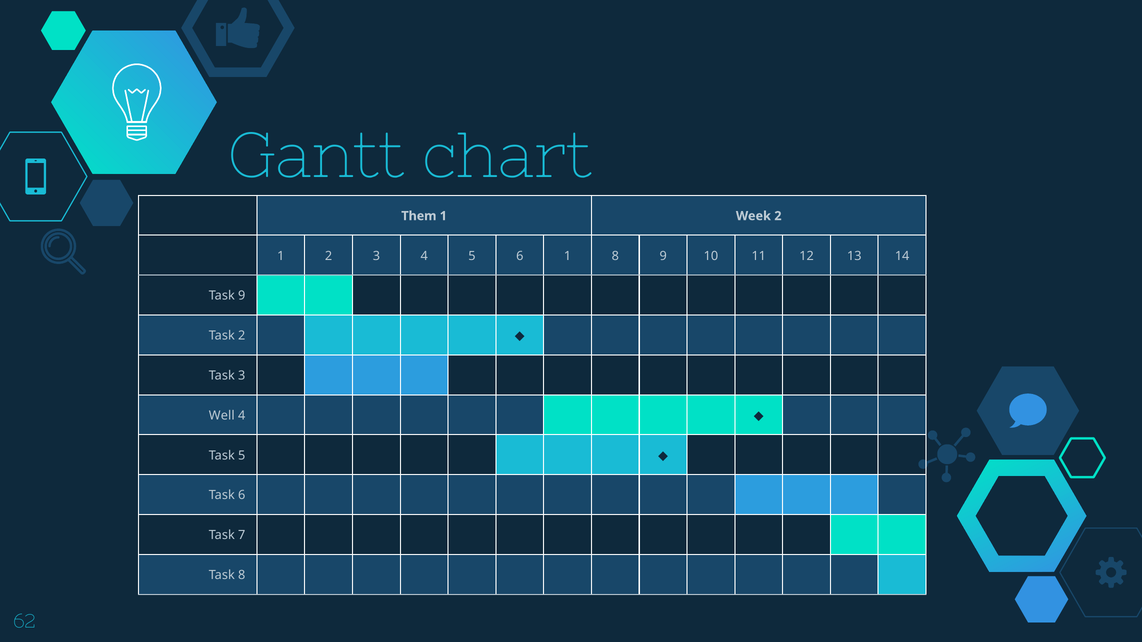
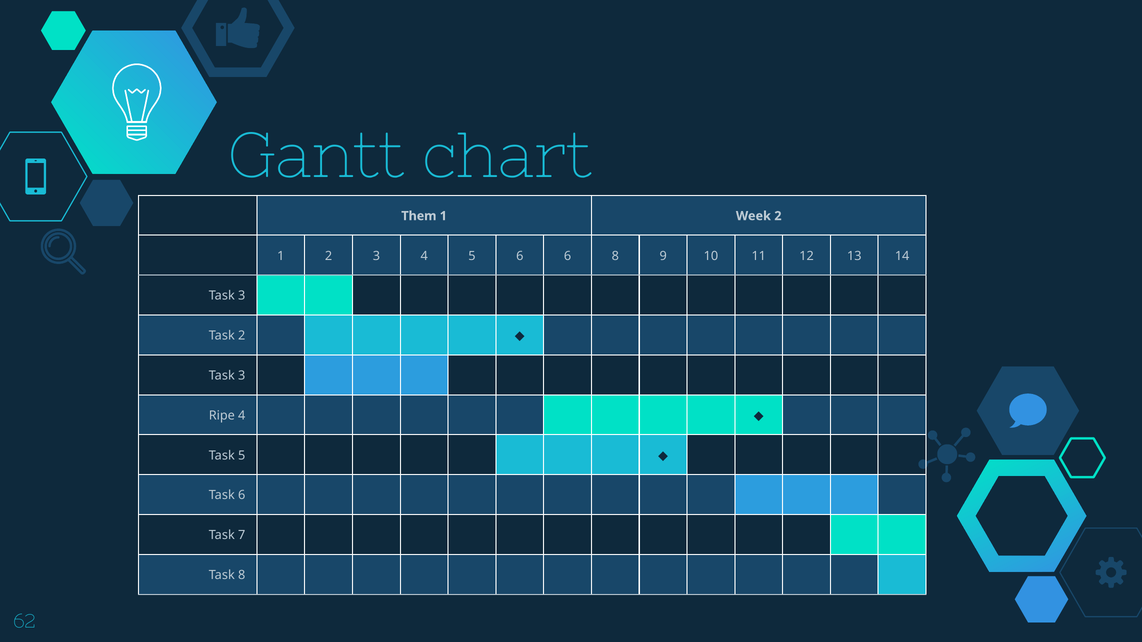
6 1: 1 -> 6 (568, 256)
9: 9 -> 3 (242, 296)
Well: Well -> Ripe (222, 416)
